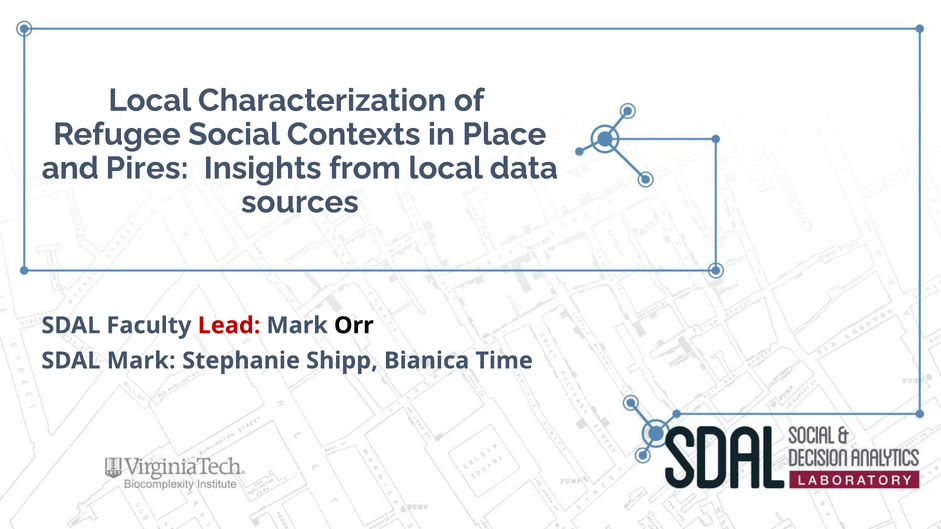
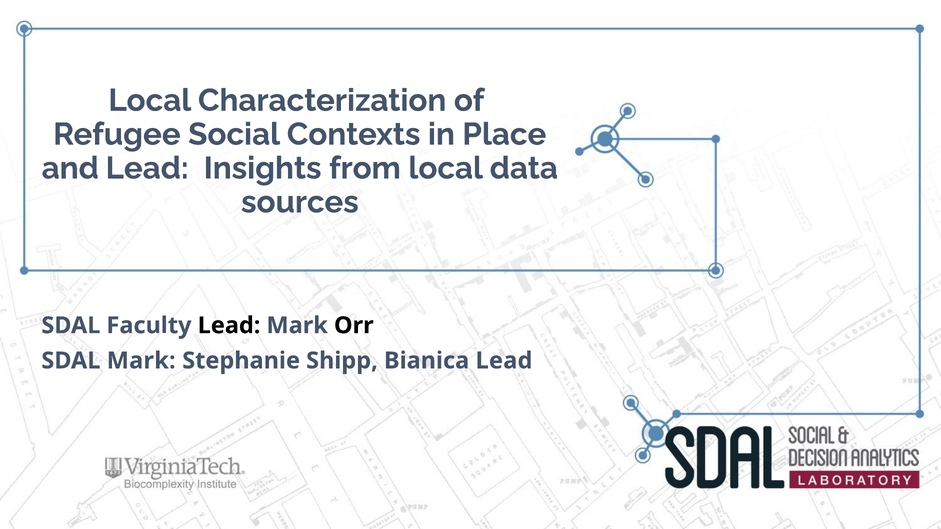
and Pires: Pires -> Lead (147, 168)
Lead colour: red -> black (229, 326)
Bianica Time: Time -> Lead (504, 361)
